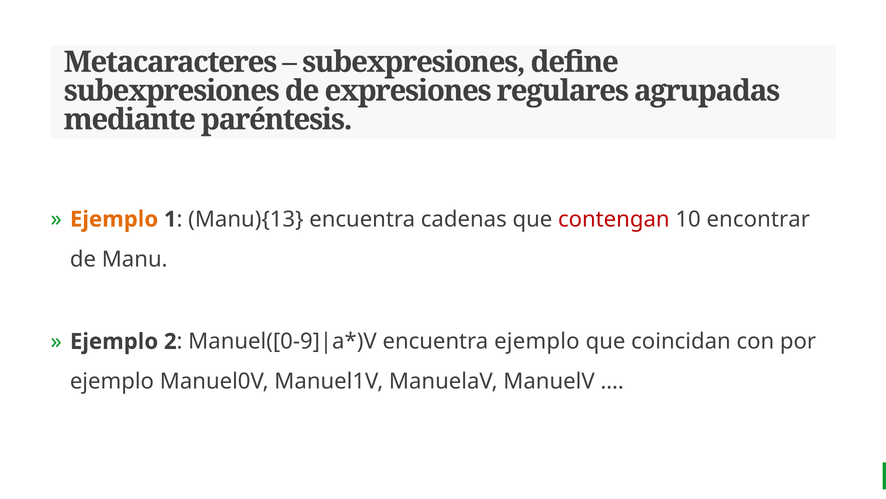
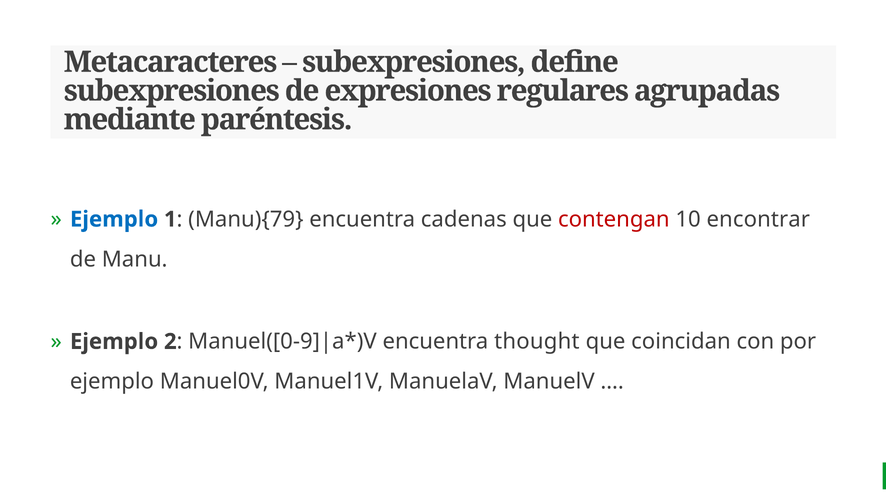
Ejemplo colour: orange -> blue (114, 219)
Manu){13: Manu){13 -> Manu){79 (246, 219)
encuentra ejemplo: ejemplo -> thought (537, 341)
